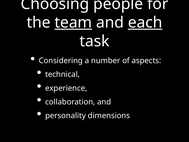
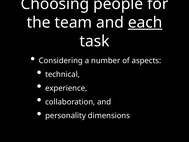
team underline: present -> none (73, 22)
